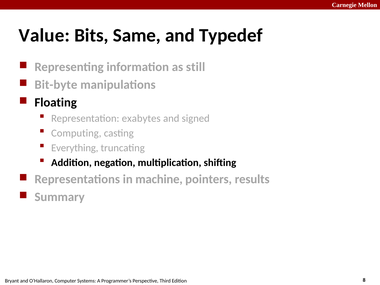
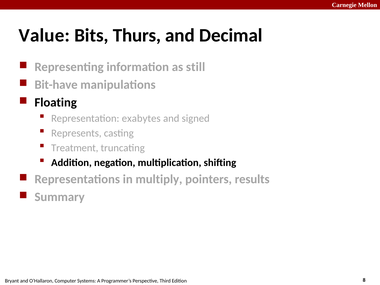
Same: Same -> Thurs (137, 35)
Typedef: Typedef -> Decimal (231, 35)
Bit-byte: Bit-byte -> Bit-have (56, 85)
Computing: Computing -> Represents (76, 133)
Everything: Everything -> Treatment (75, 148)
machine: machine -> multiply (159, 179)
